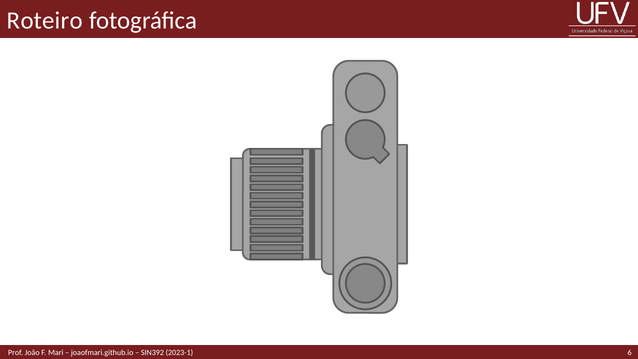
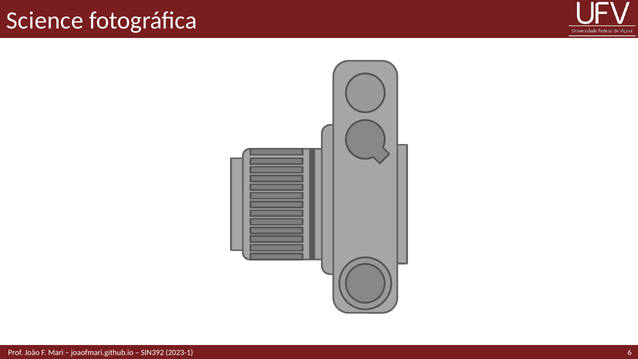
Roteiro: Roteiro -> Science (45, 21)
